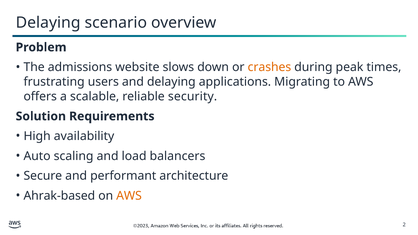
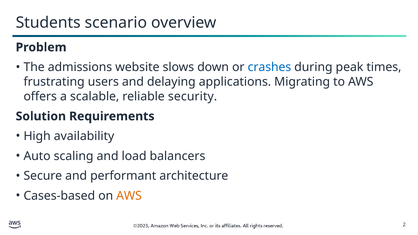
Delaying: Delaying -> Students (48, 23)
crashes colour: orange -> blue (269, 67)
Ahrak-based: Ahrak-based -> Cases-based (59, 196)
